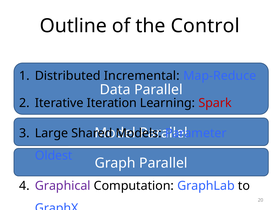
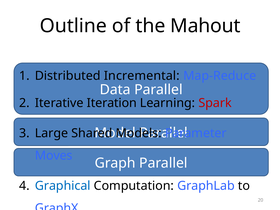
Control: Control -> Mahout (205, 26)
Oldest: Oldest -> Moves (54, 156)
Graphical colour: purple -> blue (63, 186)
